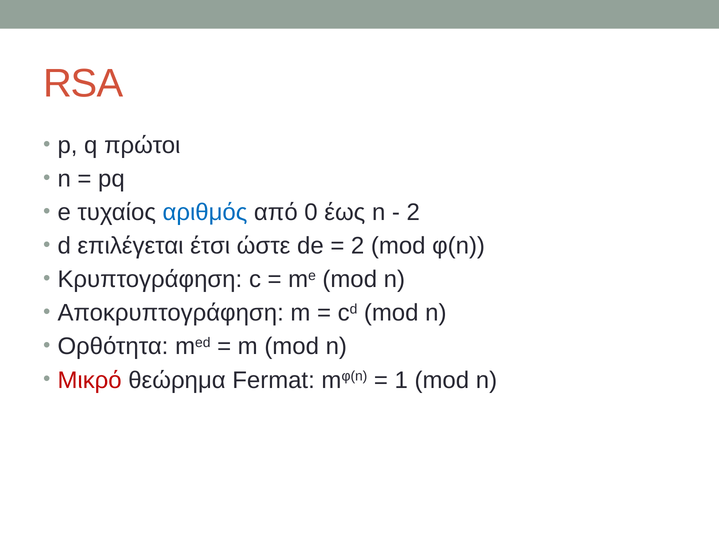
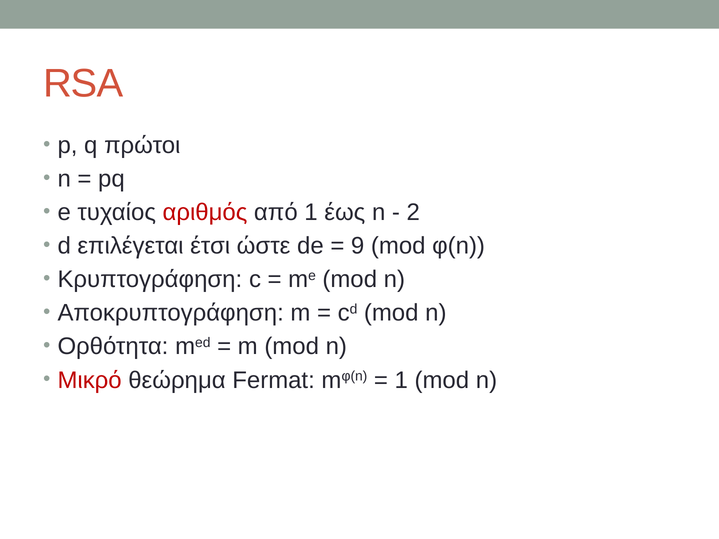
αριθμός colour: blue -> red (205, 213)
από 0: 0 -> 1 (311, 213)
2: 2 -> 9 (358, 246)
